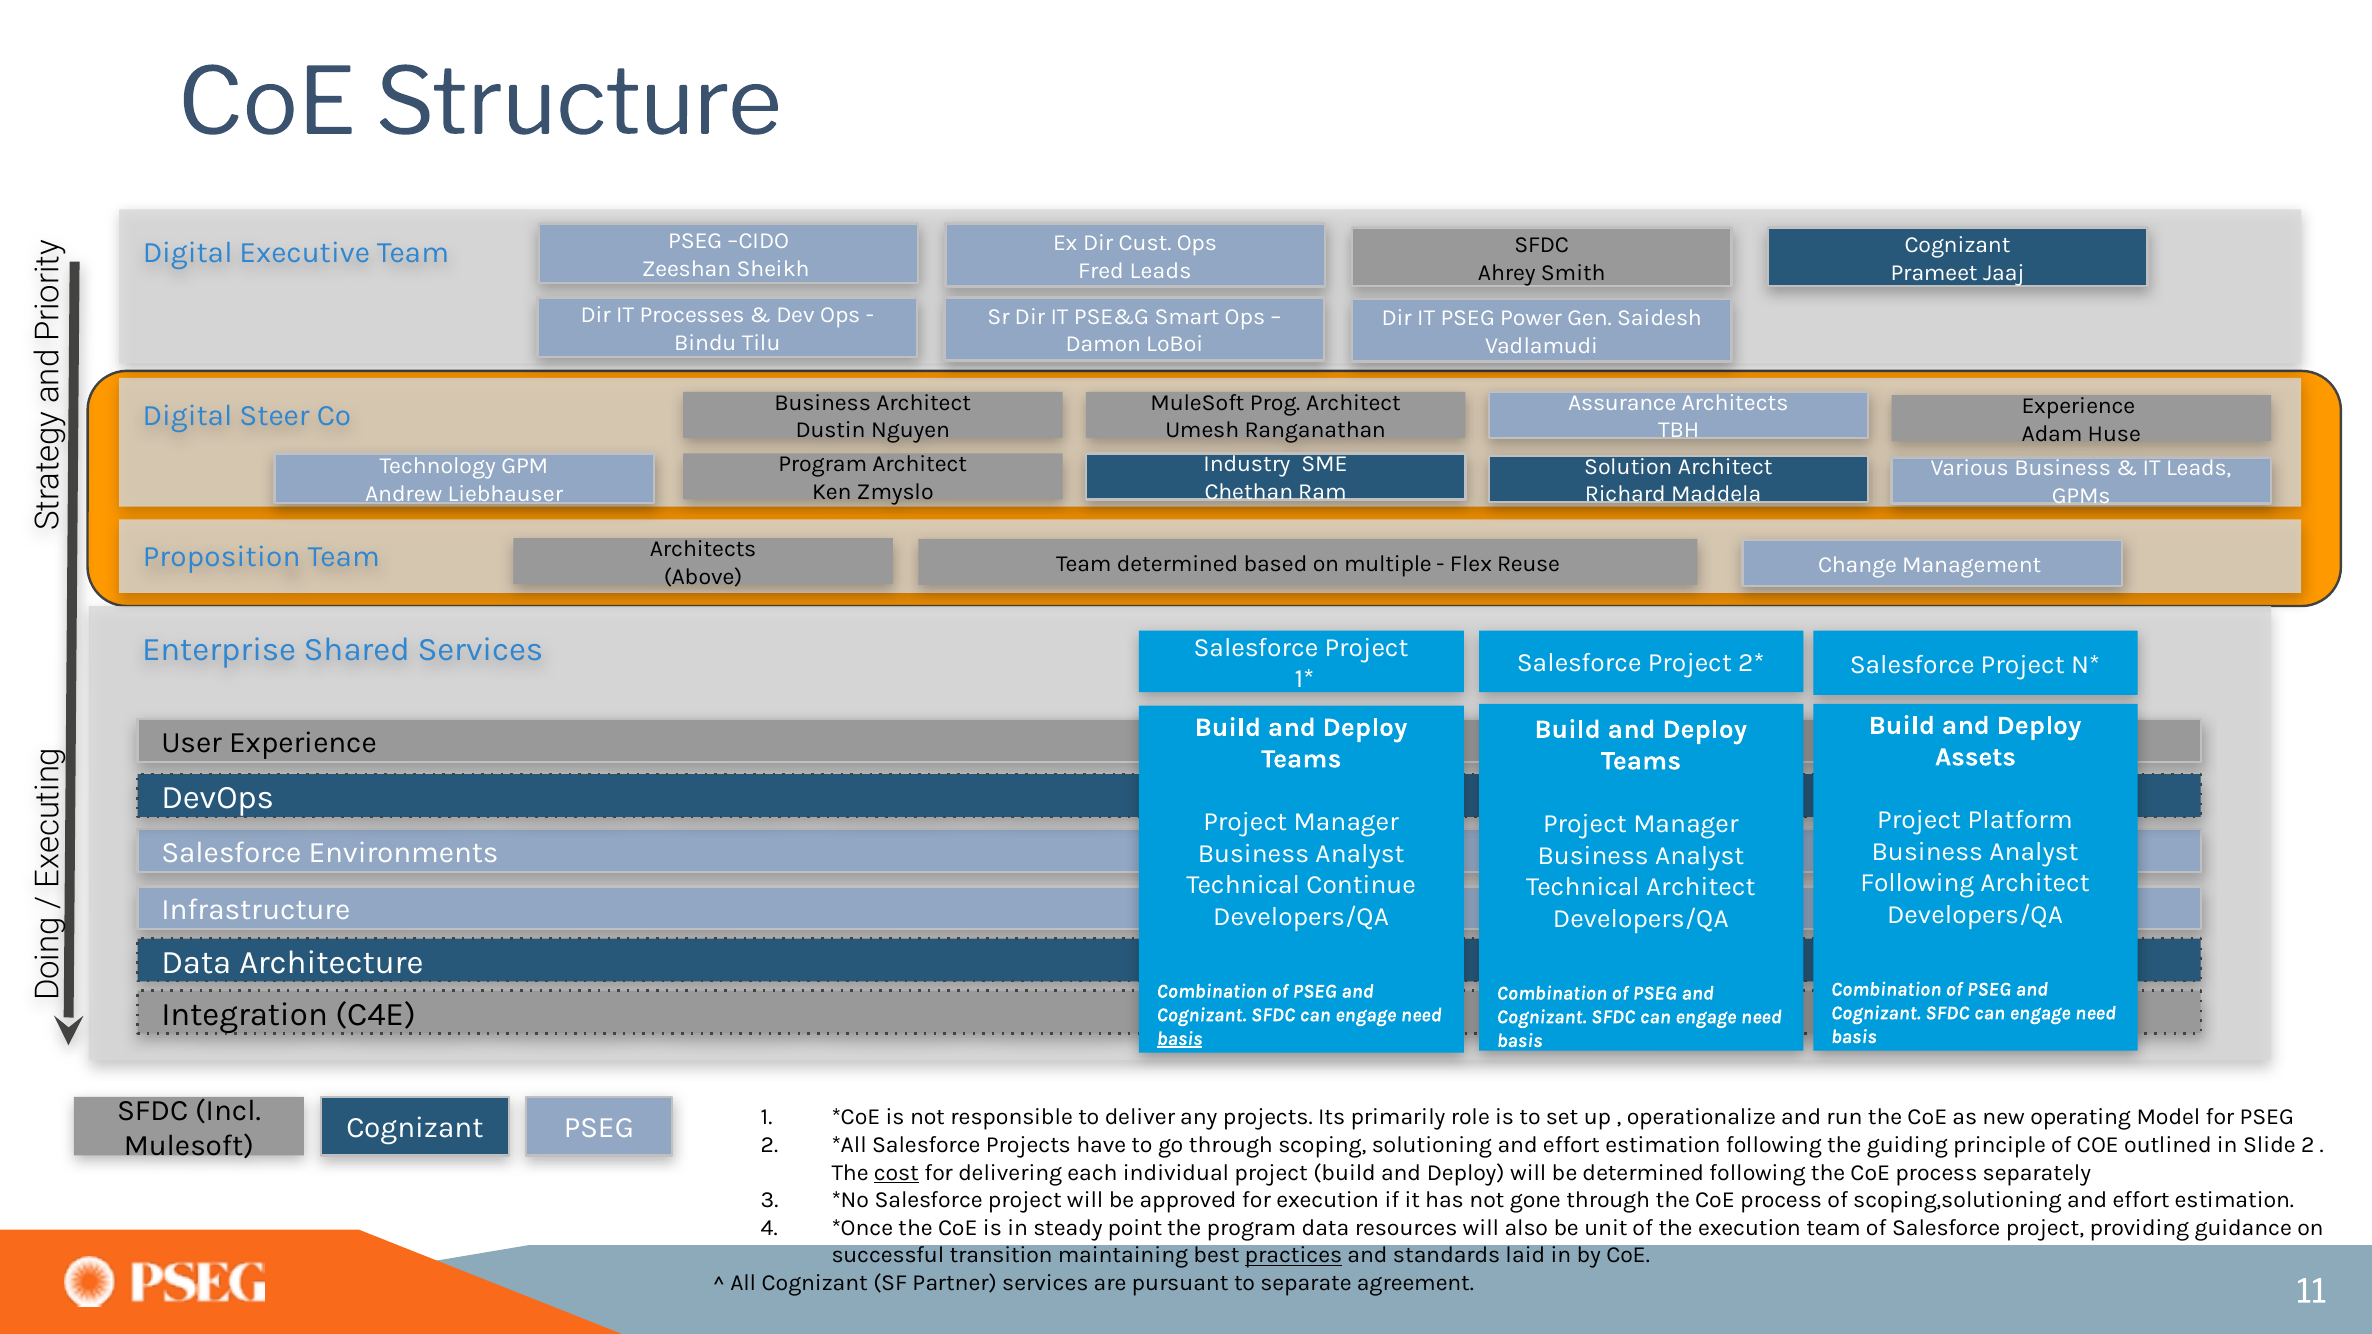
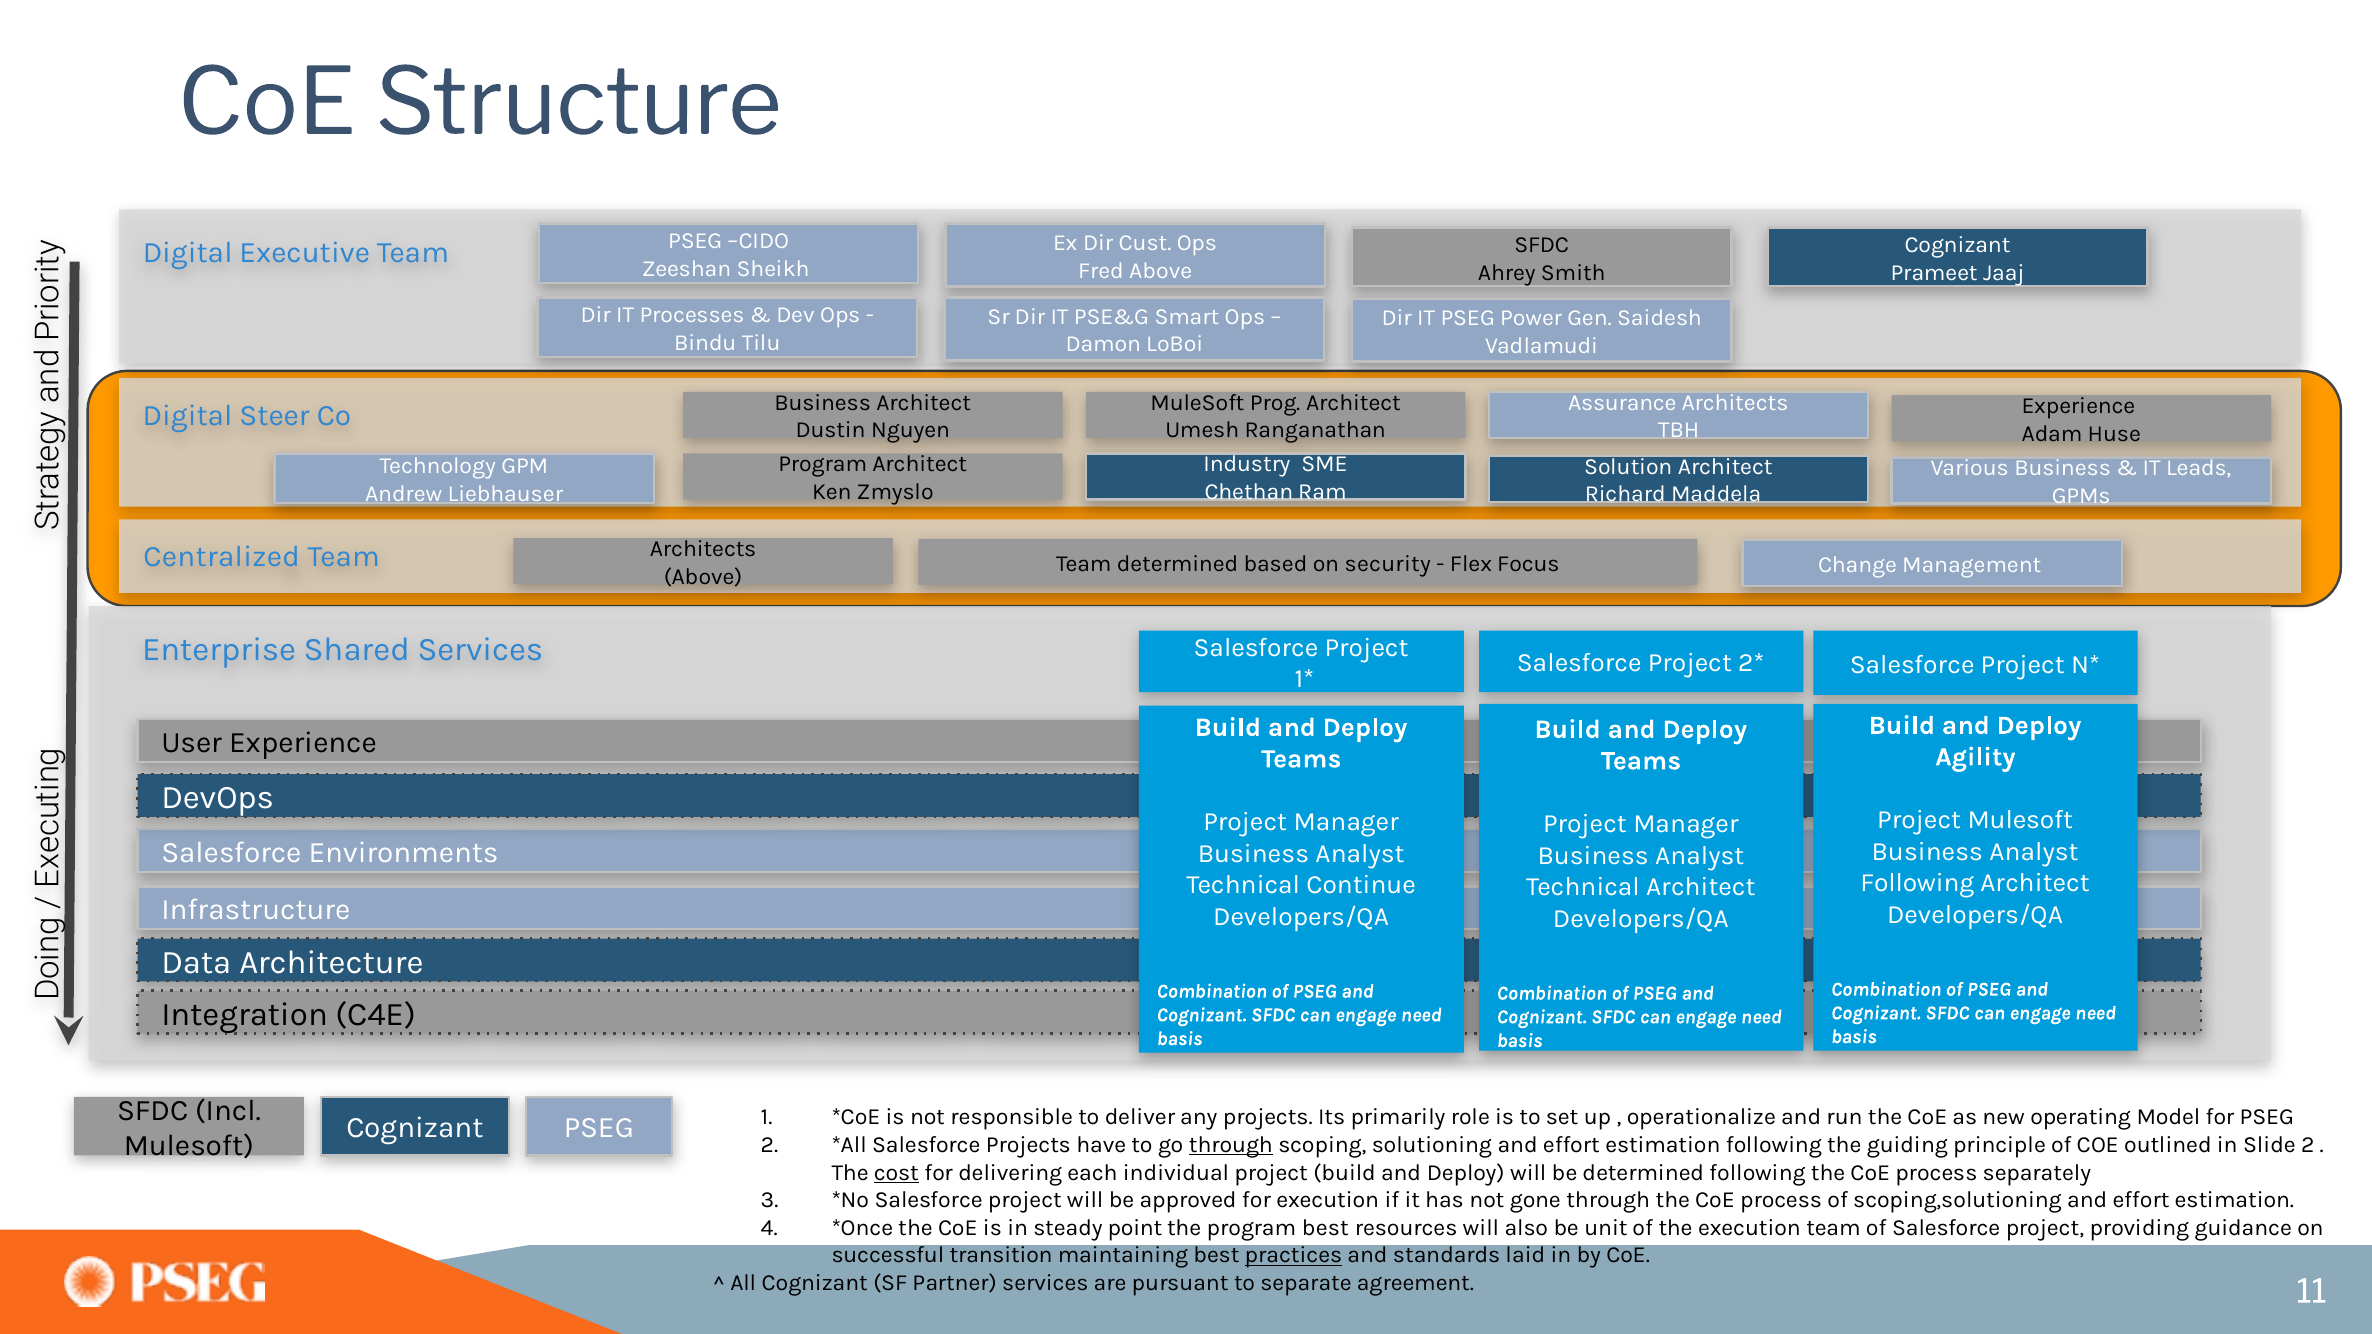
Fred Leads: Leads -> Above (1161, 270)
Proposition: Proposition -> Centralized (222, 557)
multiple: multiple -> security (1388, 564)
Reuse: Reuse -> Focus (1528, 564)
Assets: Assets -> Agility (1975, 757)
Project Platform: Platform -> Mulesoft (2020, 820)
basis underline: present -> none (1179, 1039)
through underline: none -> present (1231, 1145)
program data: data -> best (1325, 1228)
